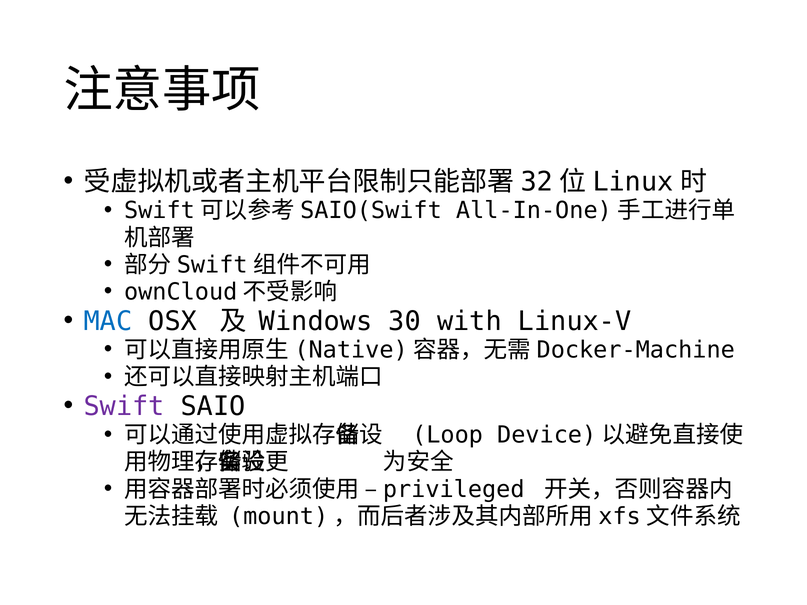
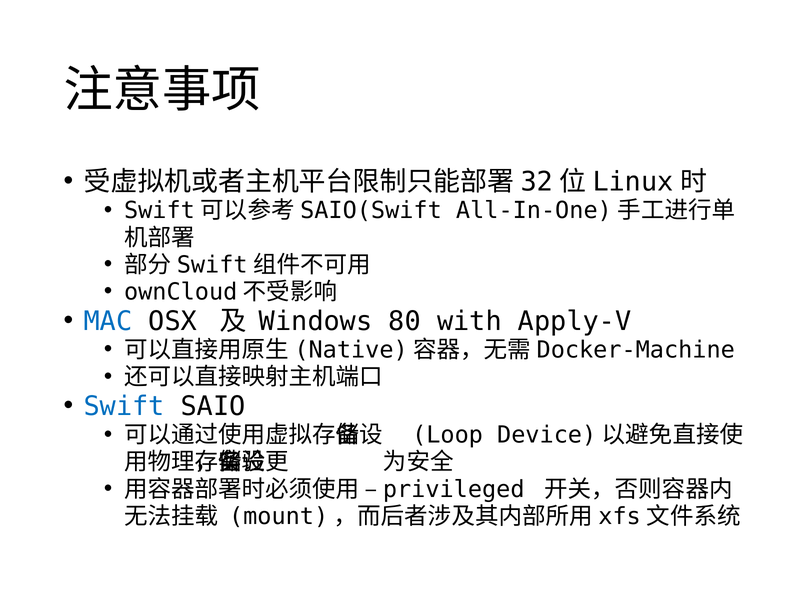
30: 30 -> 80 (405, 321)
Linux-V: Linux-V -> Apply-V (575, 321)
Swift colour: purple -> blue (124, 406)
